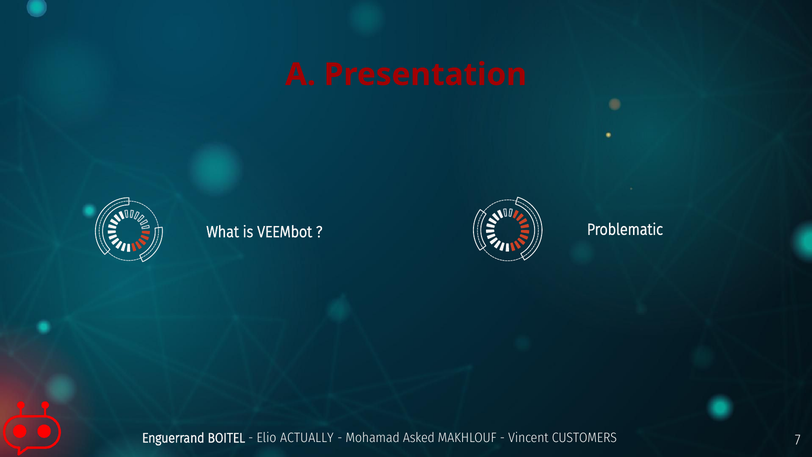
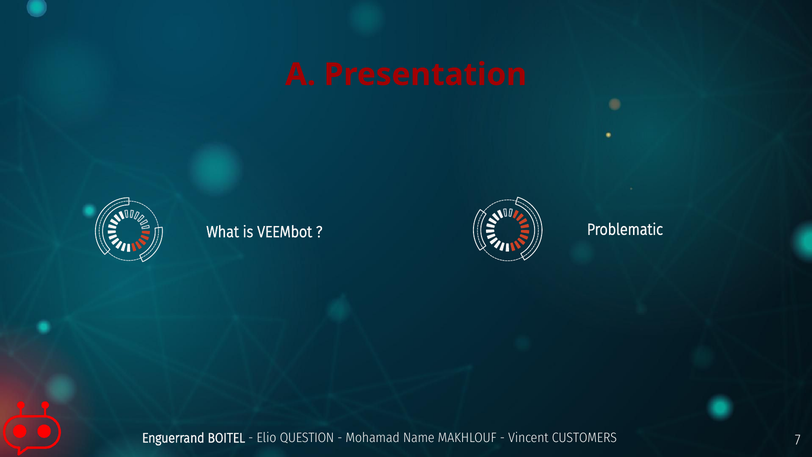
ACTUALLY: ACTUALLY -> QUESTION (307, 438)
Asked: Asked -> Name (419, 438)
